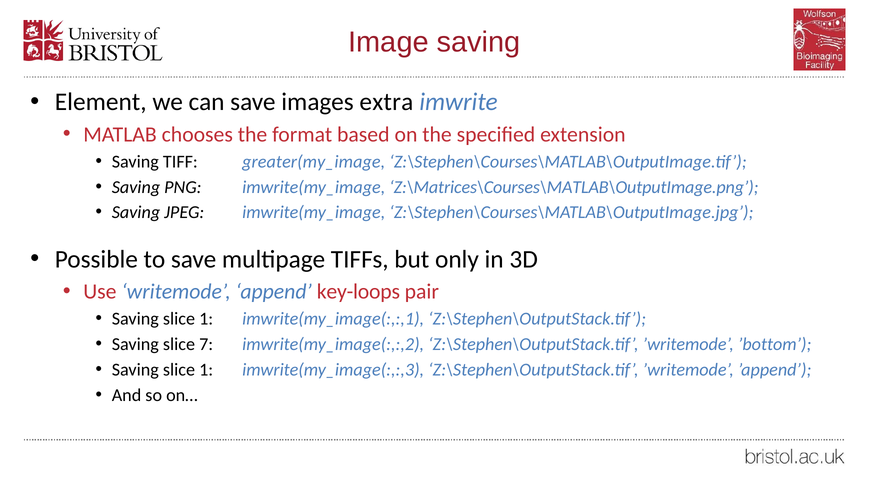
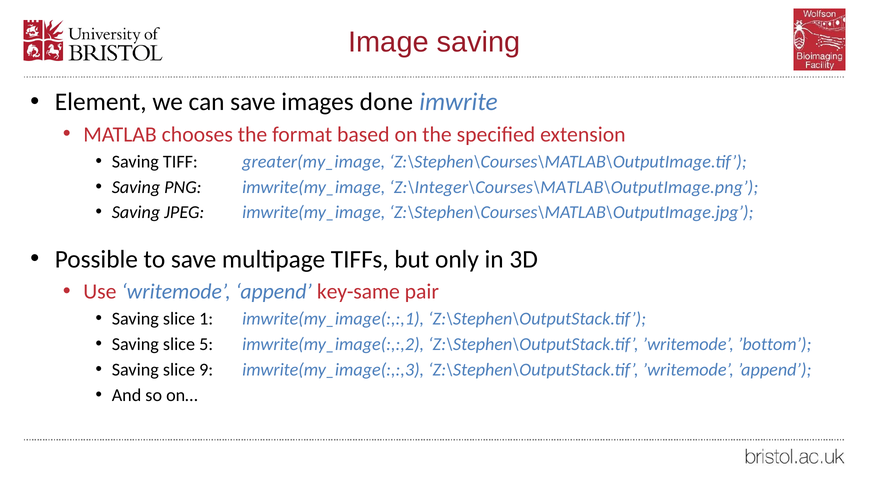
extra: extra -> done (386, 102)
Z:\Matrices\Courses\MATLAB\OutputImage.png: Z:\Matrices\Courses\MATLAB\OutputImage.png -> Z:\Integer\Courses\MATLAB\OutputImage.png (574, 187)
key-loops: key-loops -> key-same (358, 292)
7: 7 -> 5 (206, 344)
1: 1 -> 9 (206, 370)
